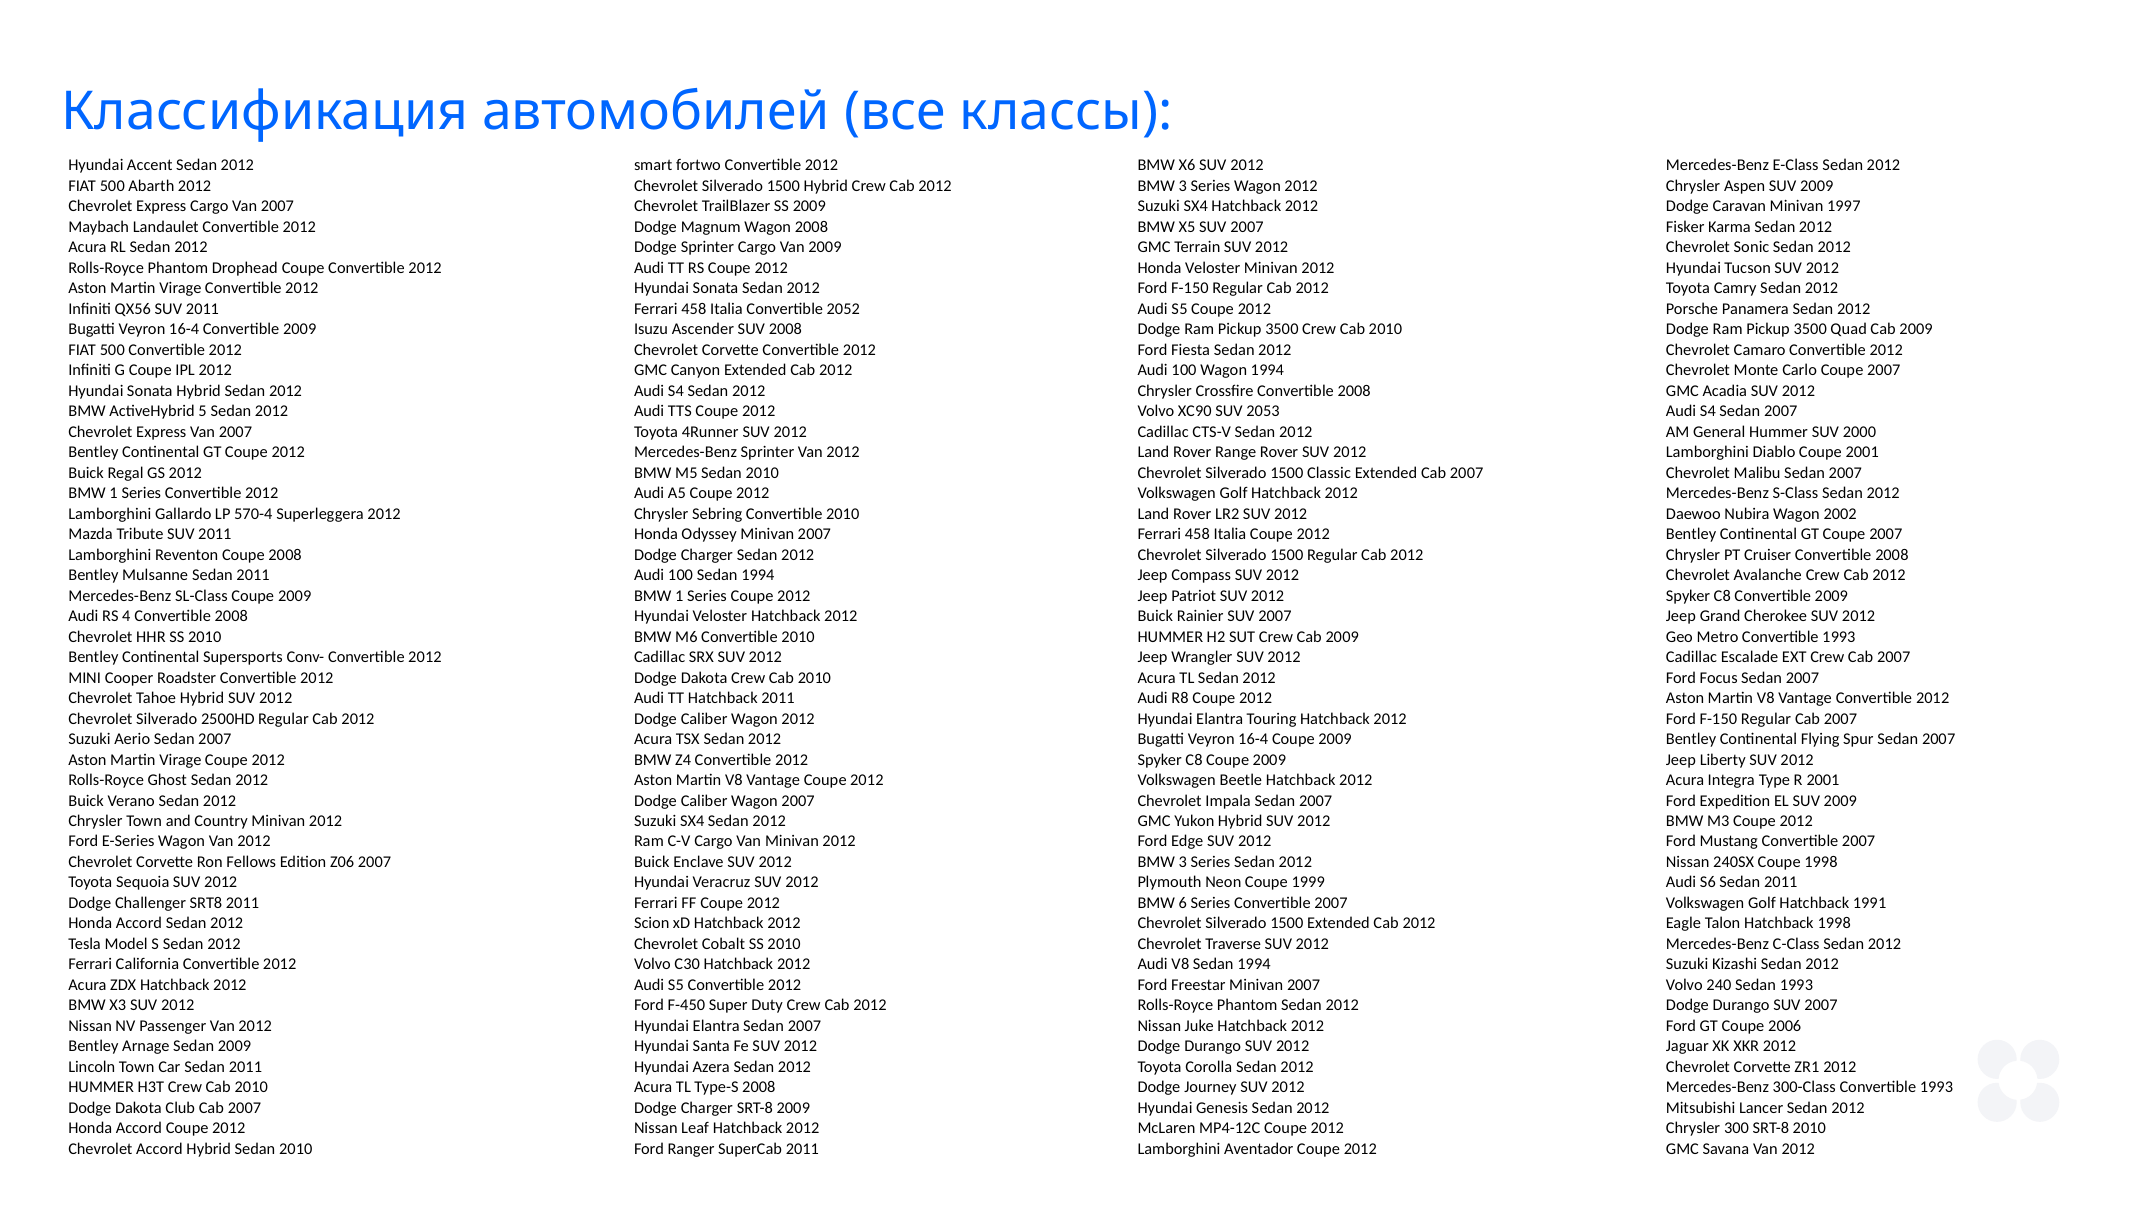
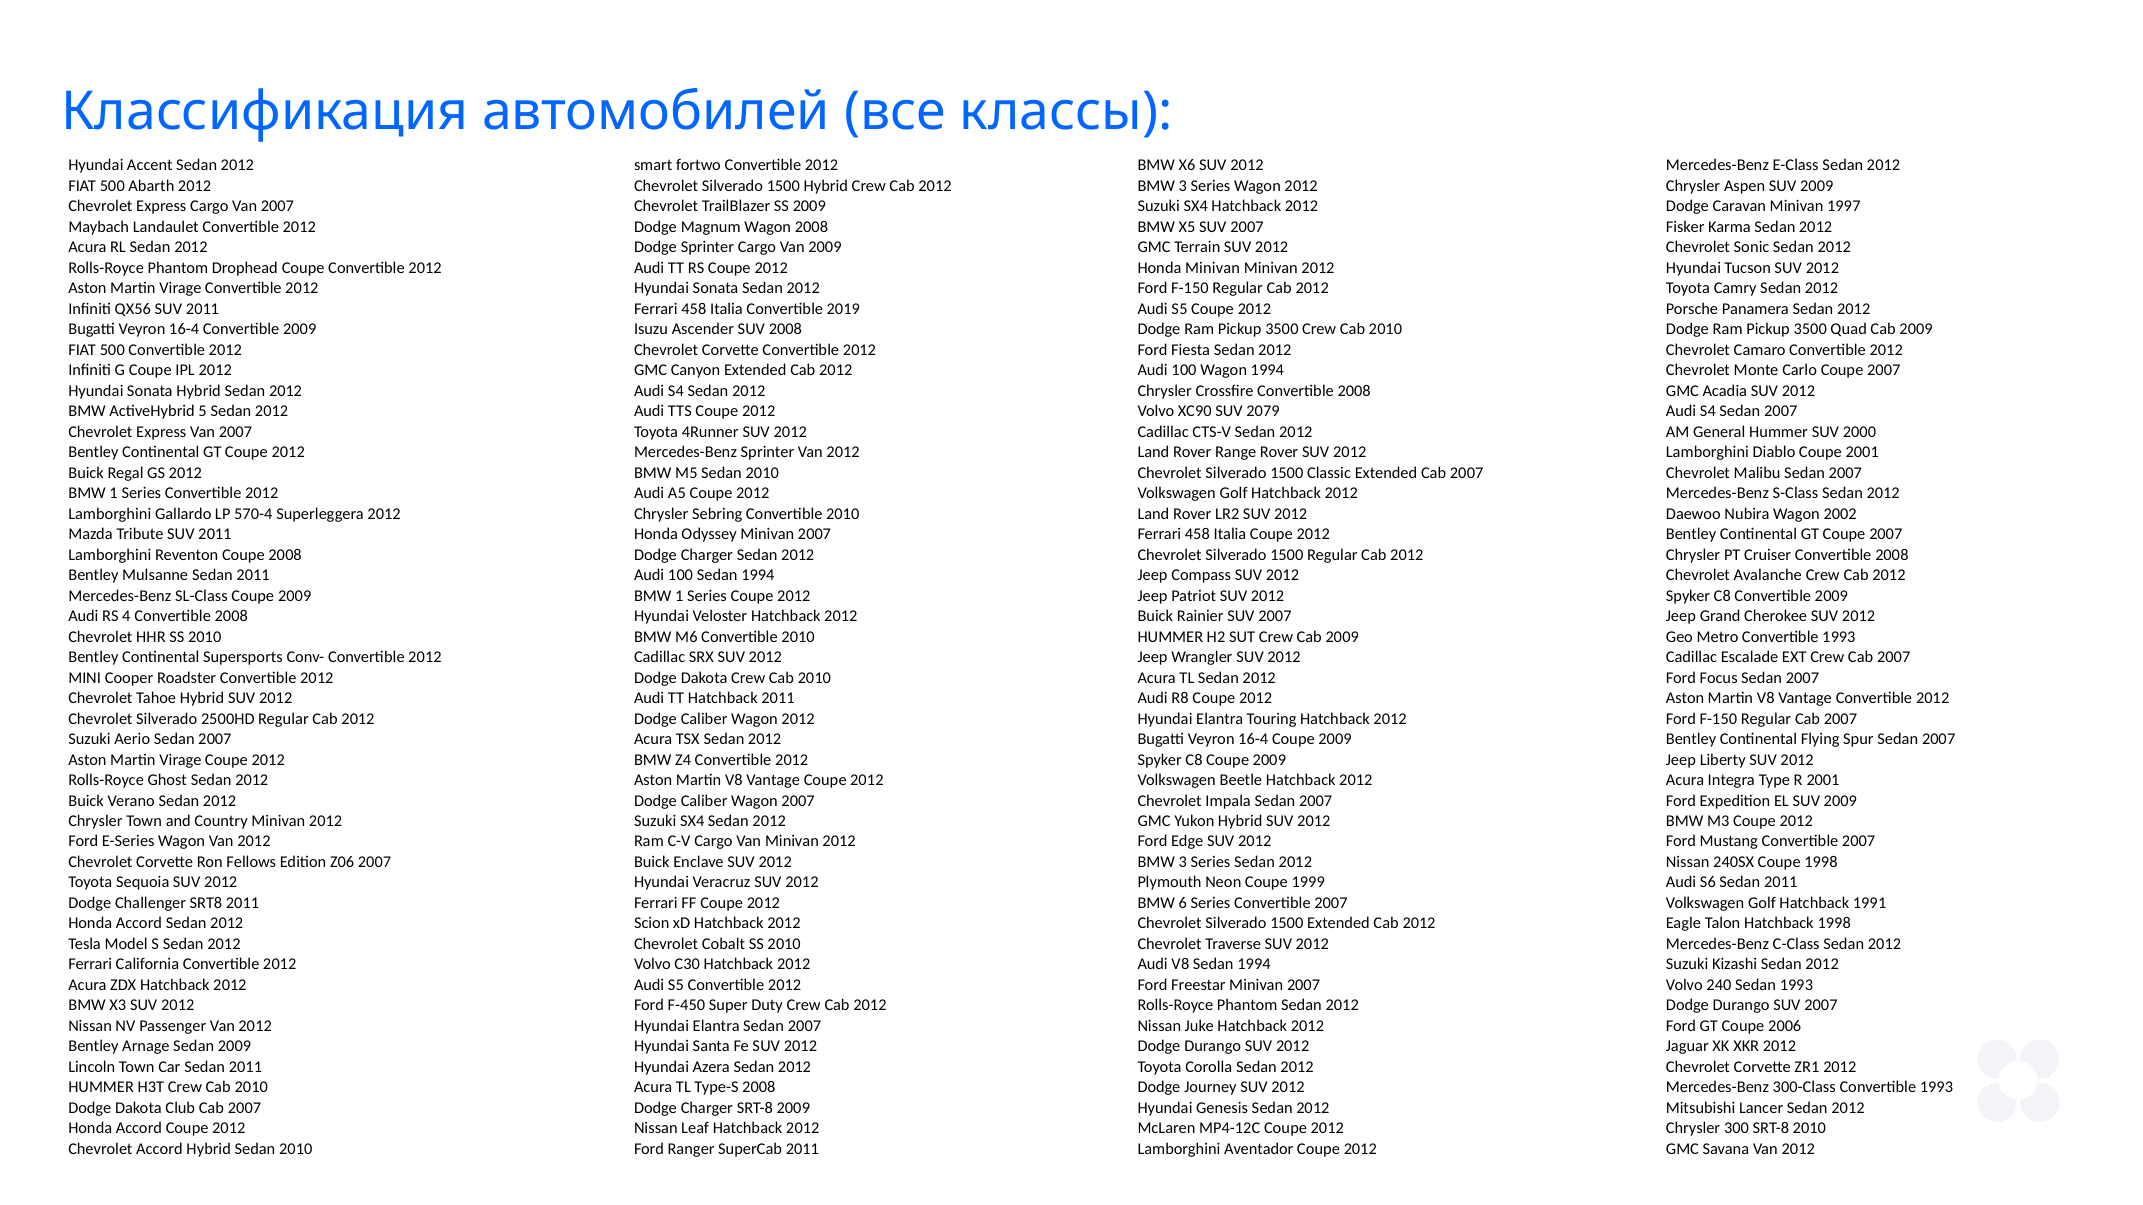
Honda Veloster: Veloster -> Minivan (1213, 268)
2052: 2052 -> 2019 (843, 309)
2053: 2053 -> 2079 (1263, 411)
